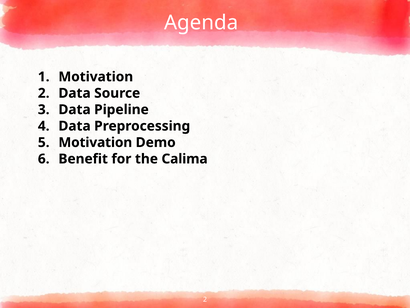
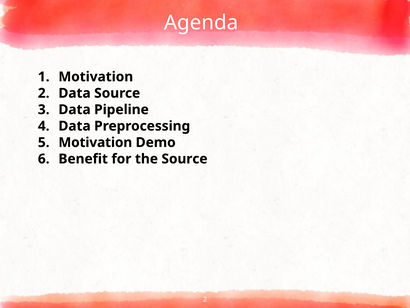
the Calima: Calima -> Source (185, 159)
